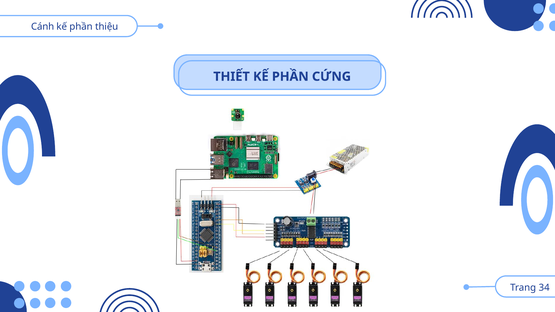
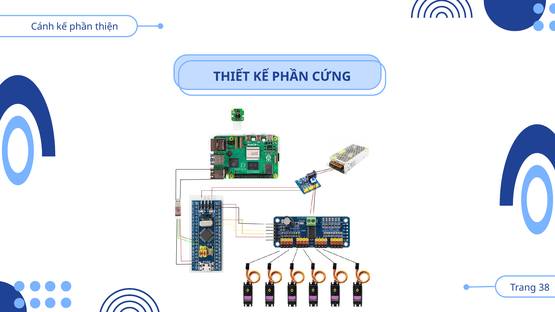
thiệu: thiệu -> thiện (107, 27)
34: 34 -> 38 (544, 288)
